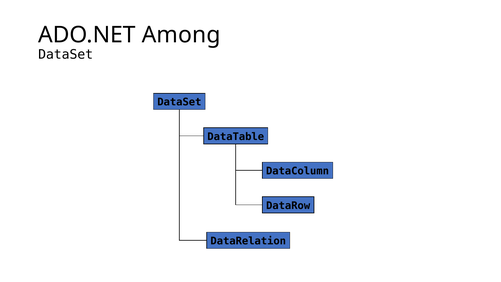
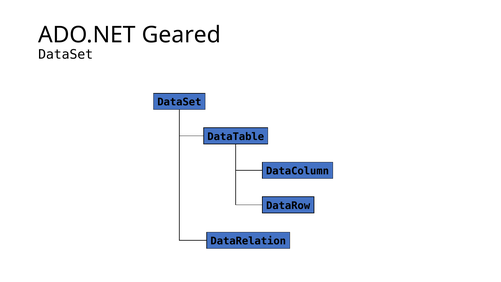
Among: Among -> Geared (181, 35)
